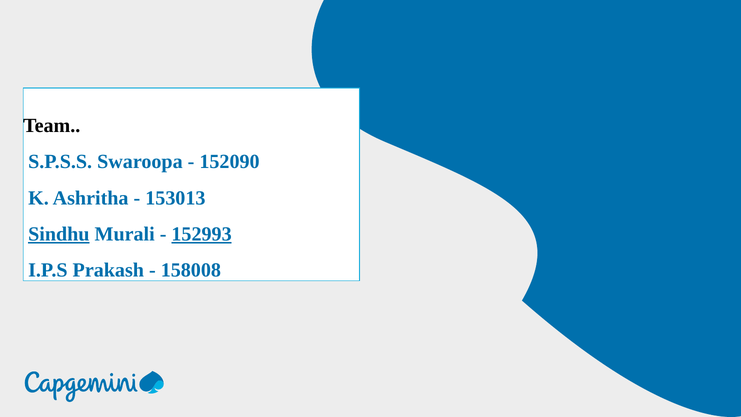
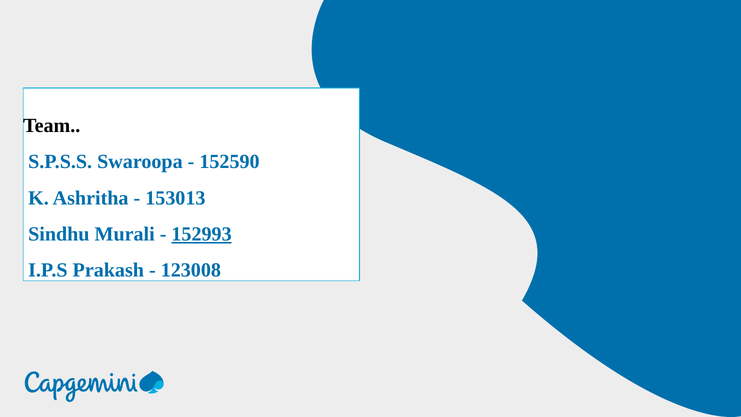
152090: 152090 -> 152590 (230, 162)
Sindhu underline: present -> none (59, 234)
158008: 158008 -> 123008 (191, 270)
